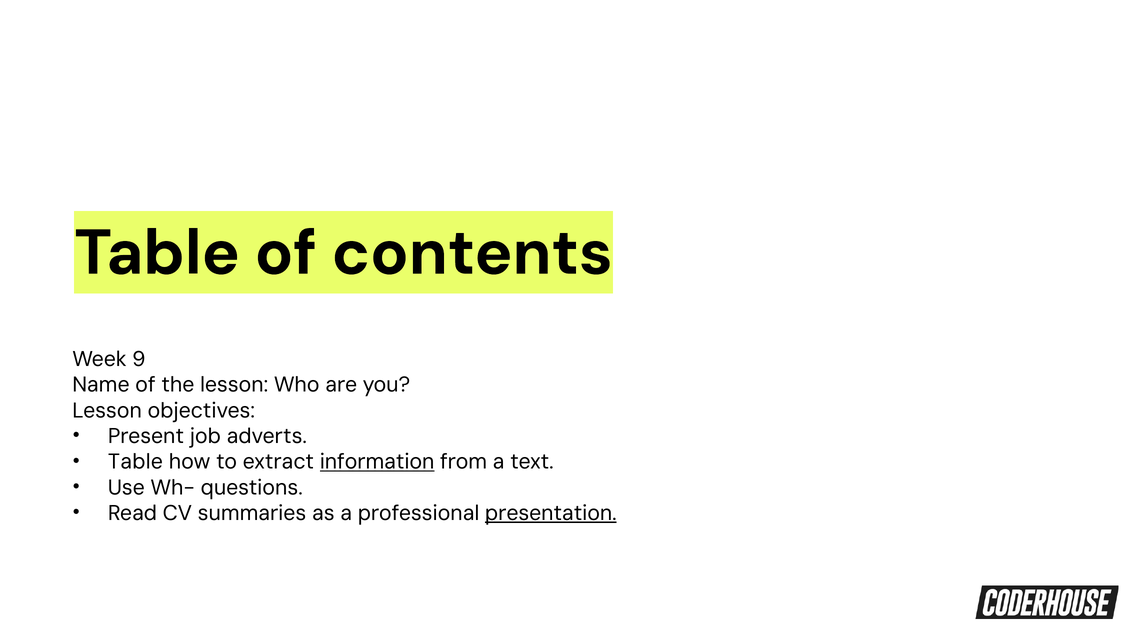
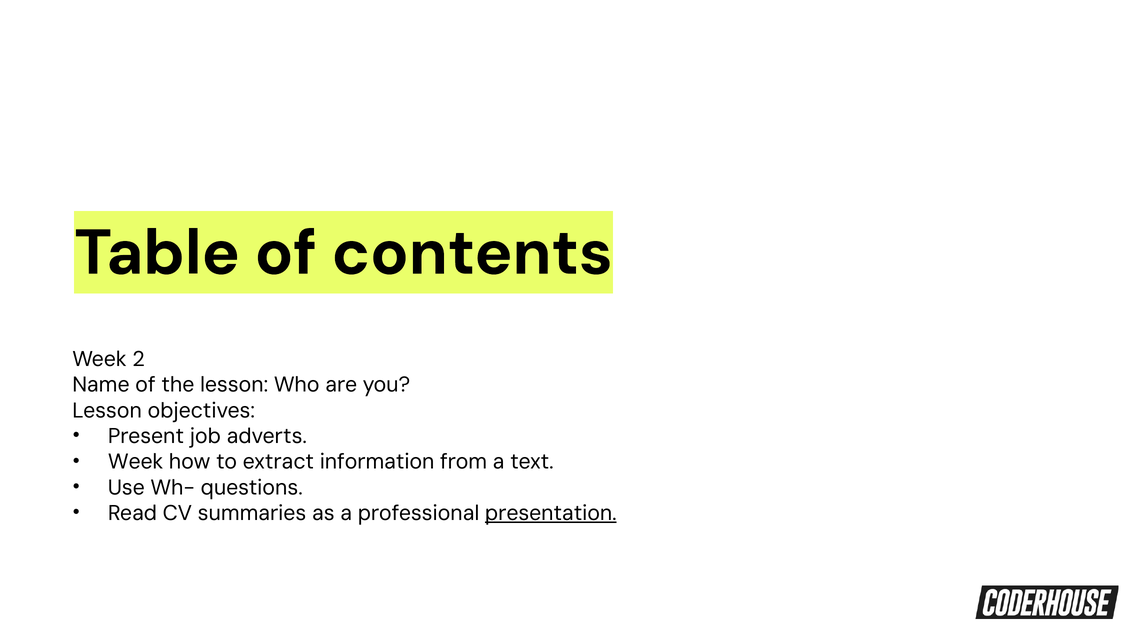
9: 9 -> 2 (139, 359)
Table: Table -> Week (136, 462)
information underline: present -> none (377, 462)
